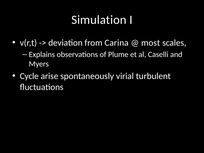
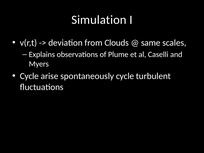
Carina: Carina -> Clouds (117, 43)
most: most -> same (151, 43)
spontaneously virial: virial -> cycle (125, 76)
